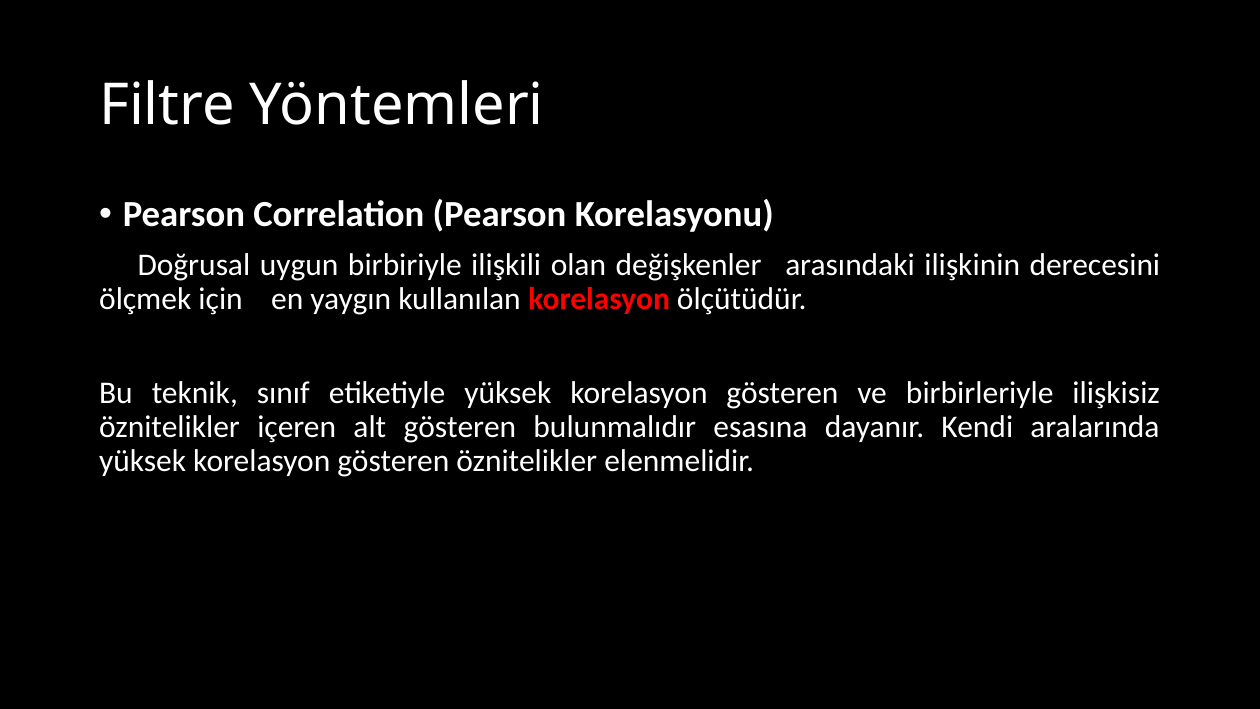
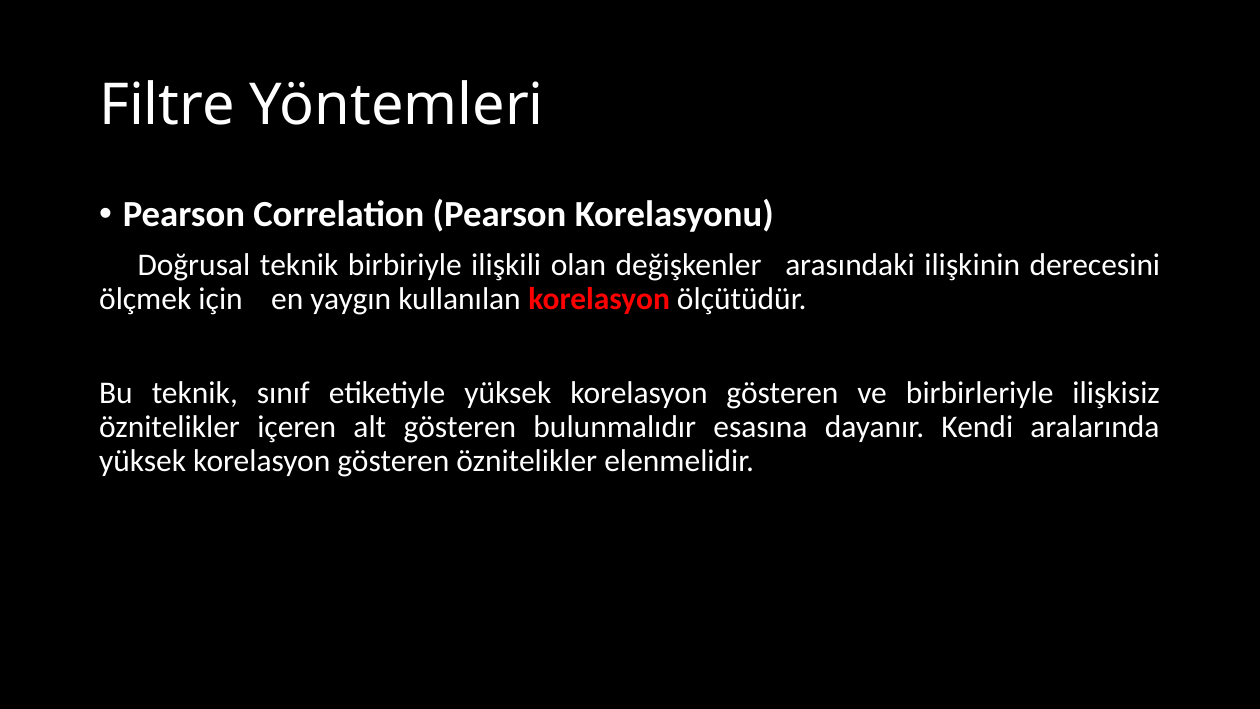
Doğrusal uygun: uygun -> teknik (299, 265)
